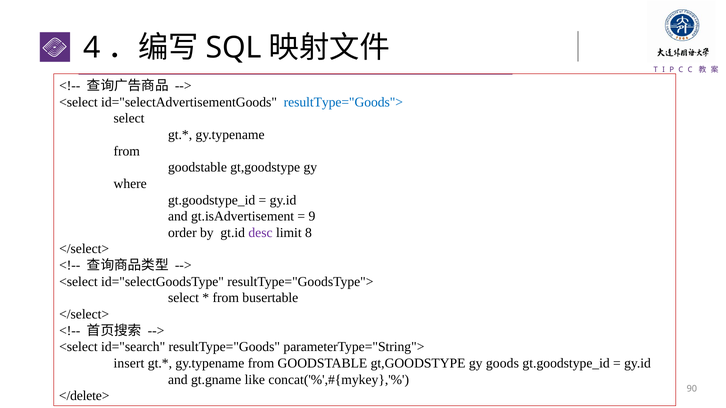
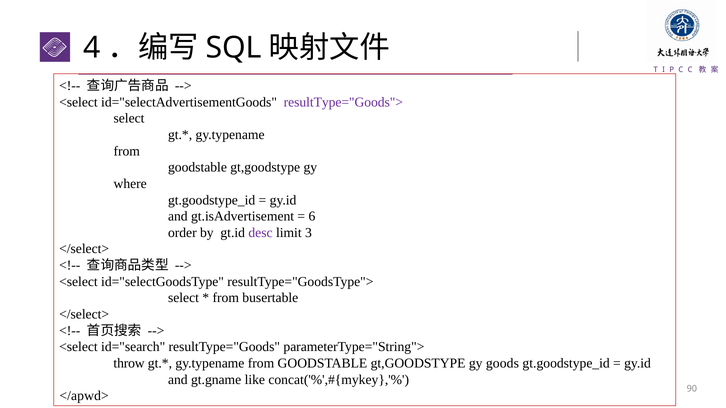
resultType="Goods"> colour: blue -> purple (343, 102)
9: 9 -> 6 (312, 217)
8: 8 -> 3 (308, 233)
insert: insert -> throw (129, 364)
</delete>: </delete> -> </apwd> (84, 396)
